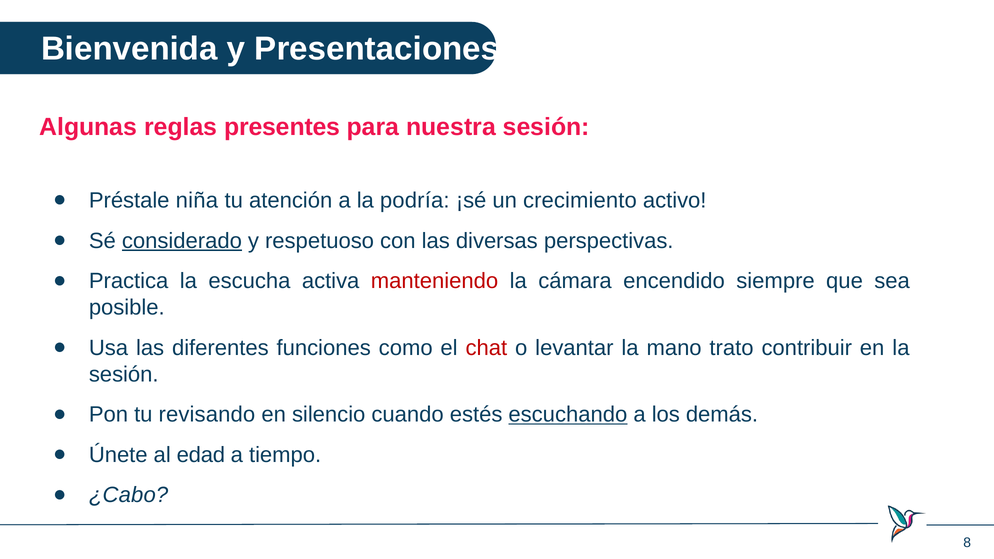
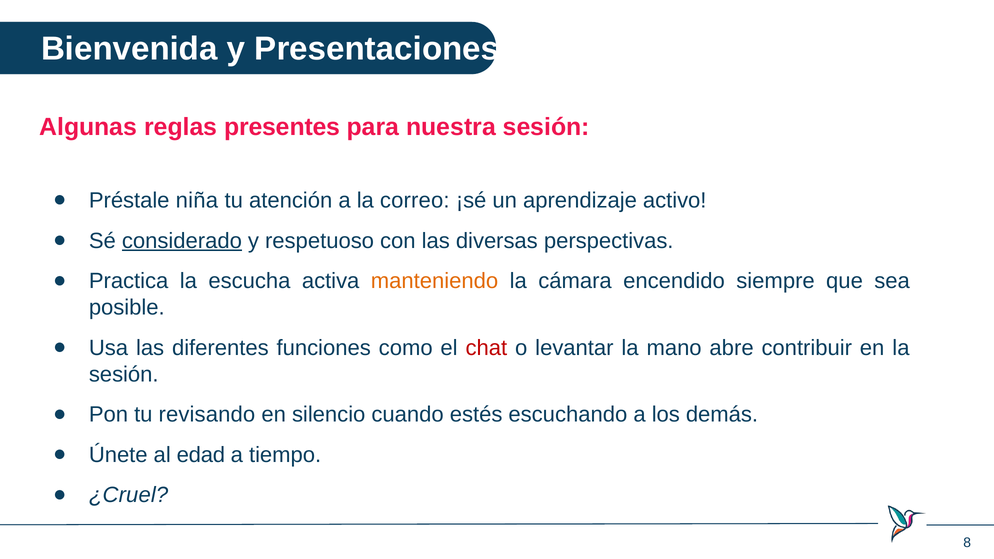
podría: podría -> correo (415, 200)
crecimiento: crecimiento -> aprendizaje (580, 200)
manteniendo colour: red -> orange (435, 281)
trato: trato -> abre (732, 348)
escuchando underline: present -> none (568, 415)
¿Cabo: ¿Cabo -> ¿Cruel (129, 495)
